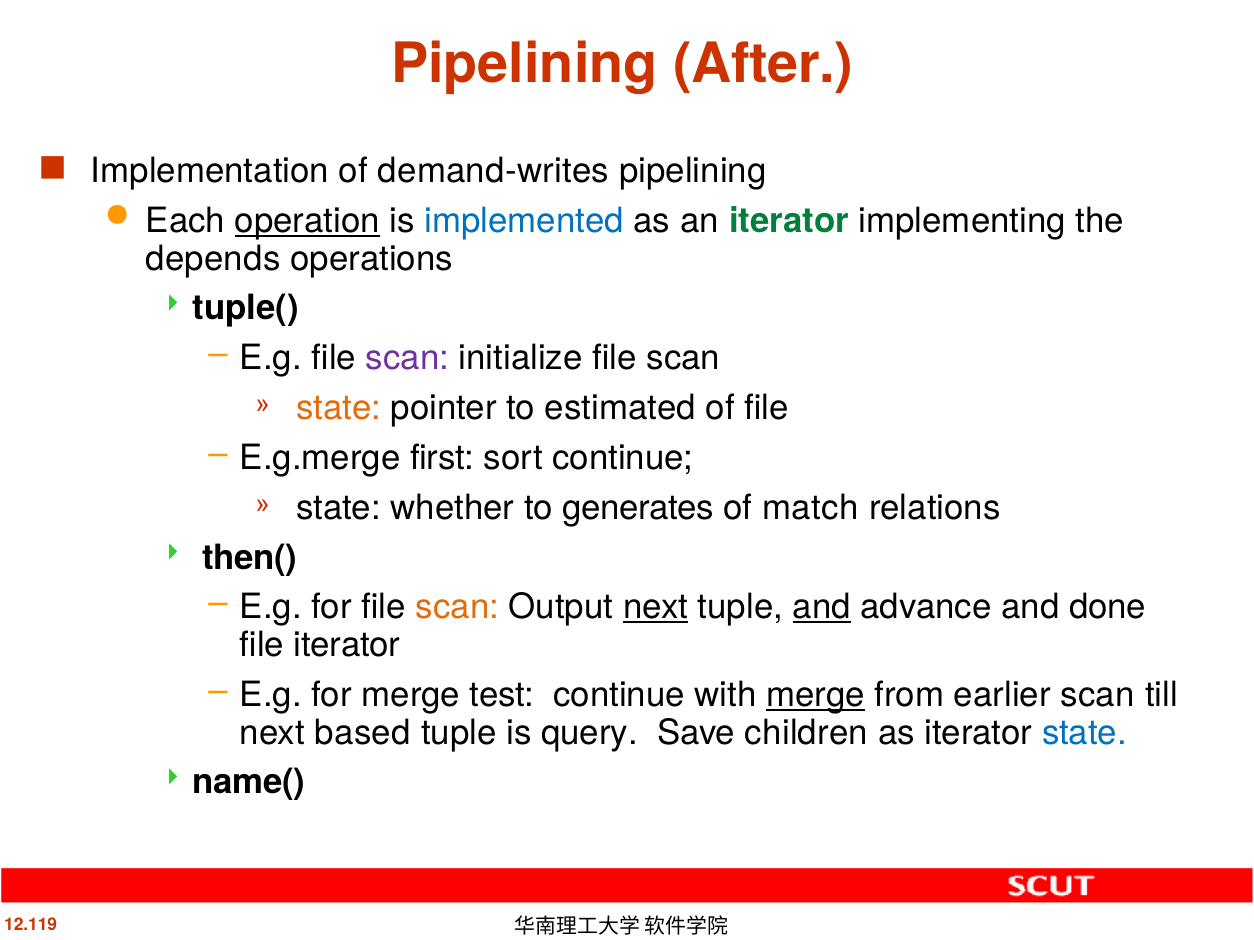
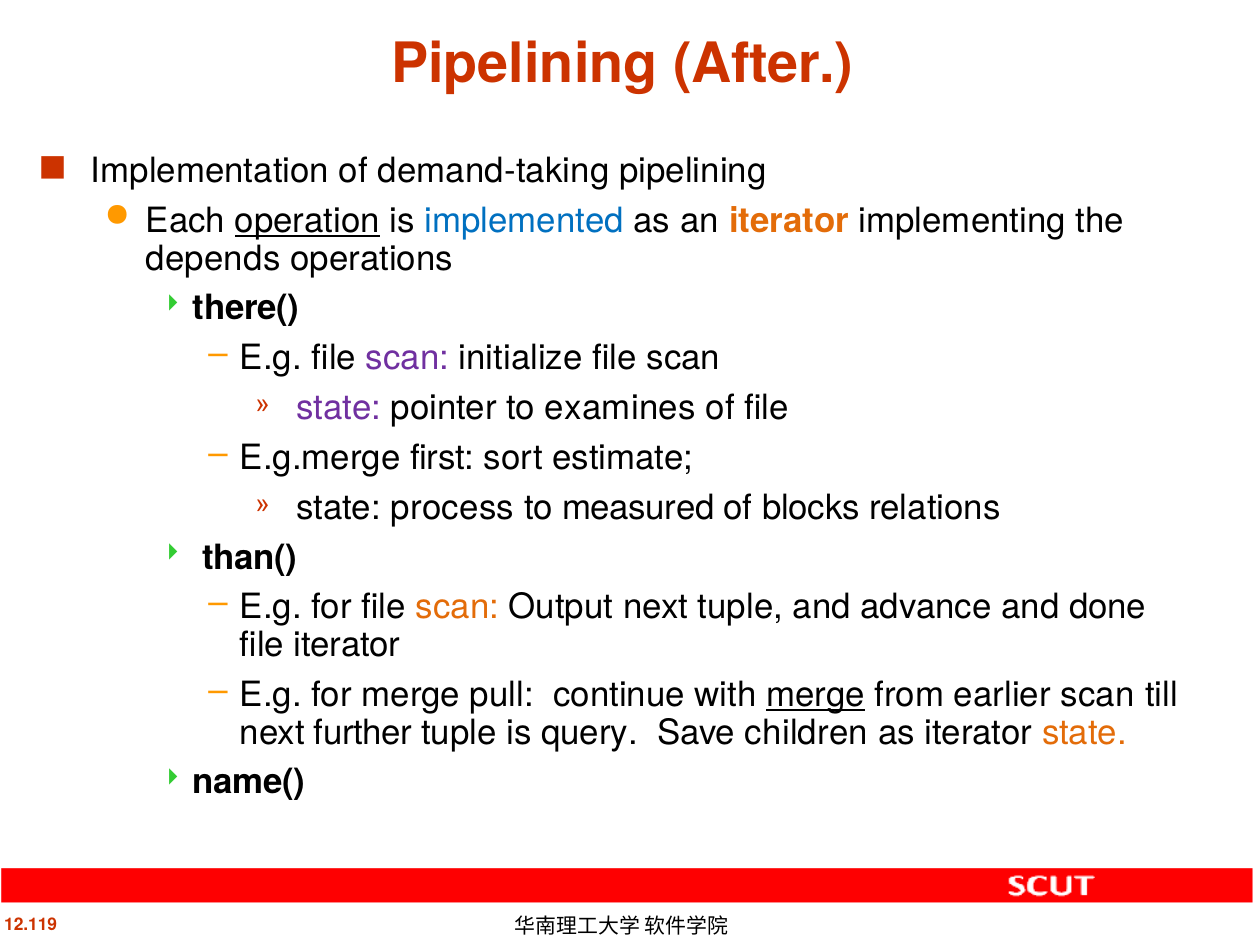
demand-writes: demand-writes -> demand-taking (494, 171)
iterator colour: green -> orange (789, 221)
tuple(: tuple( -> there( (246, 309)
state colour: orange -> purple (339, 408)
estimated: estimated -> examines (620, 408)
sort continue: continue -> estimate (623, 458)
whether: whether -> process (452, 508)
generates: generates -> measured (638, 508)
match: match -> blocks (811, 508)
then(: then( -> than( (250, 558)
next underline: present -> none (656, 608)
and underline: present -> none (822, 608)
test: test -> pull (502, 695)
based: based -> further (363, 733)
state colour: blue -> orange (1084, 733)
